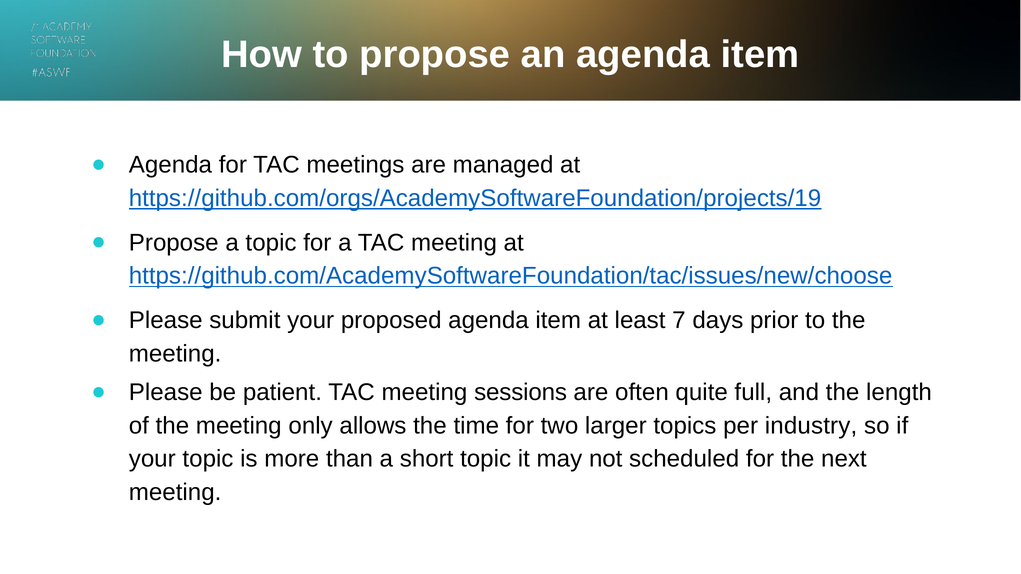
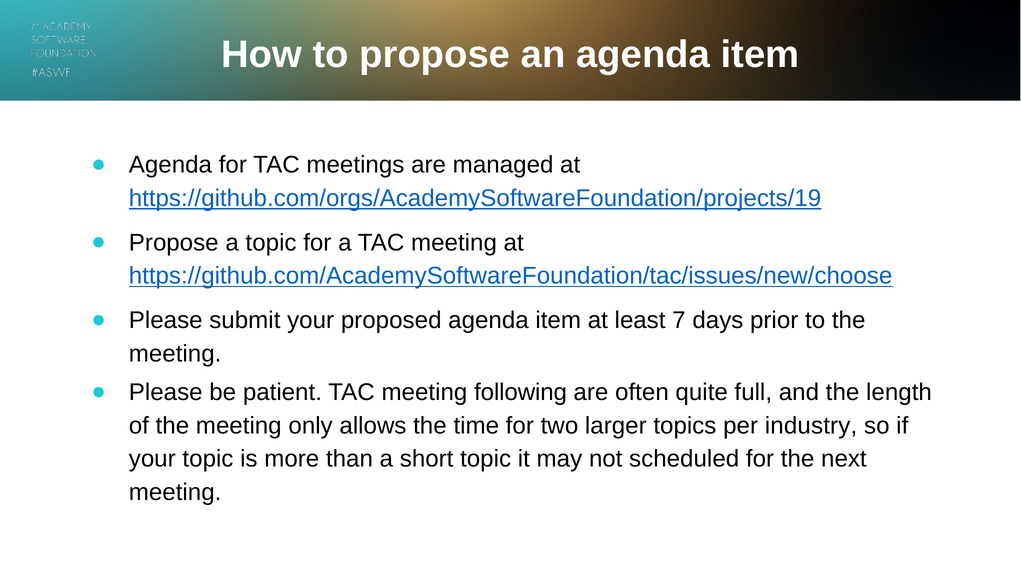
sessions: sessions -> following (521, 393)
